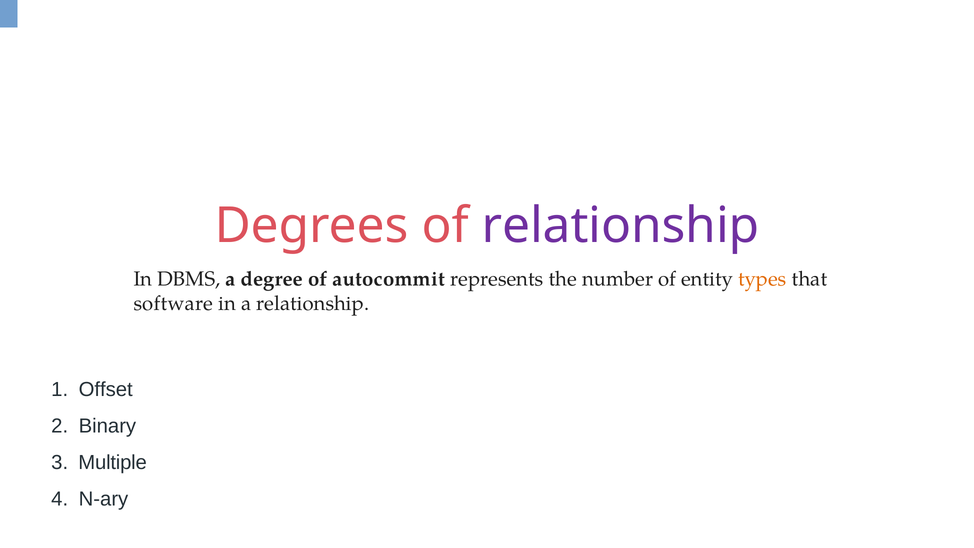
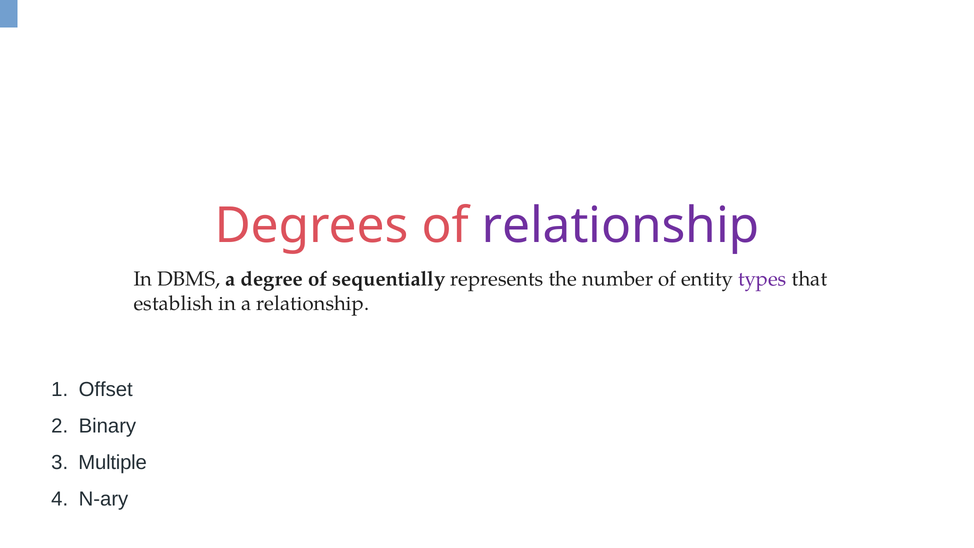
autocommit: autocommit -> sequentially (389, 279)
types colour: orange -> purple (762, 279)
software: software -> establish (173, 303)
